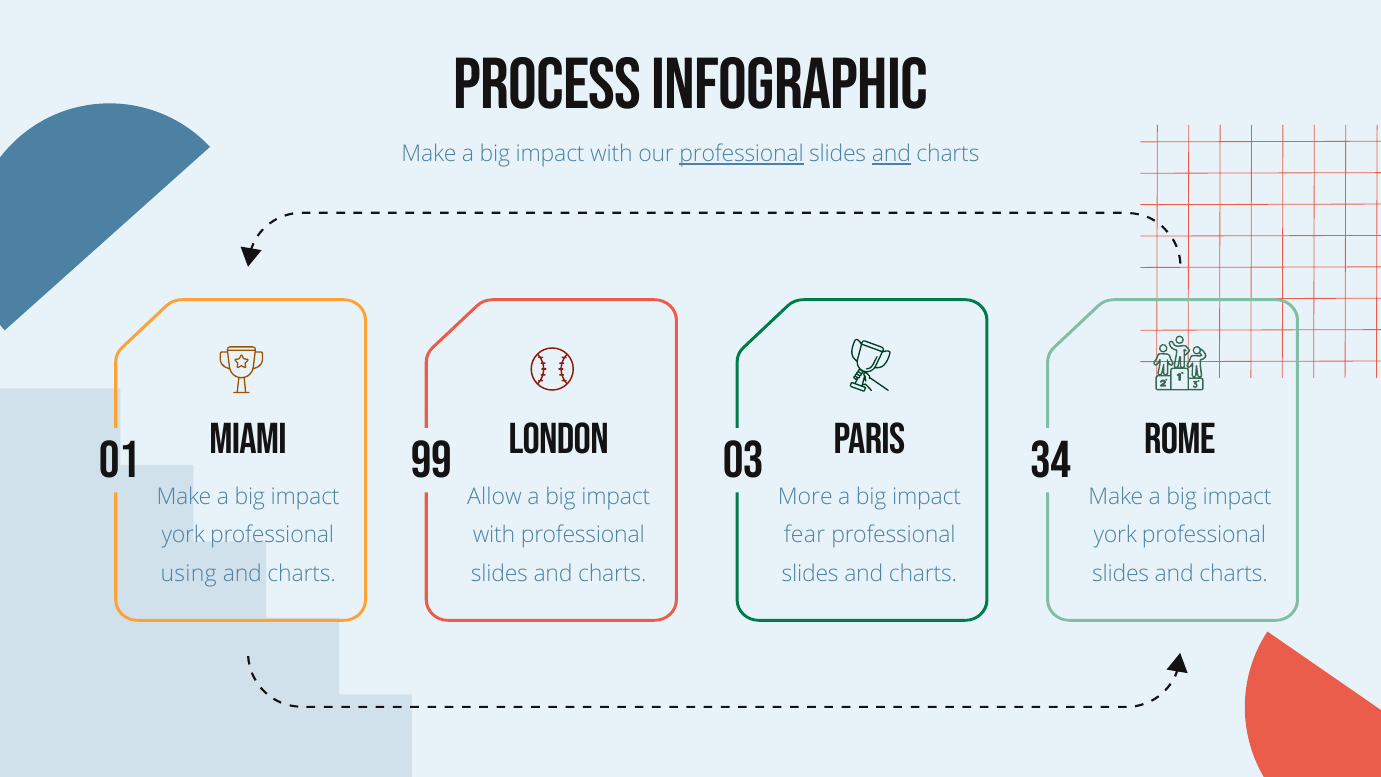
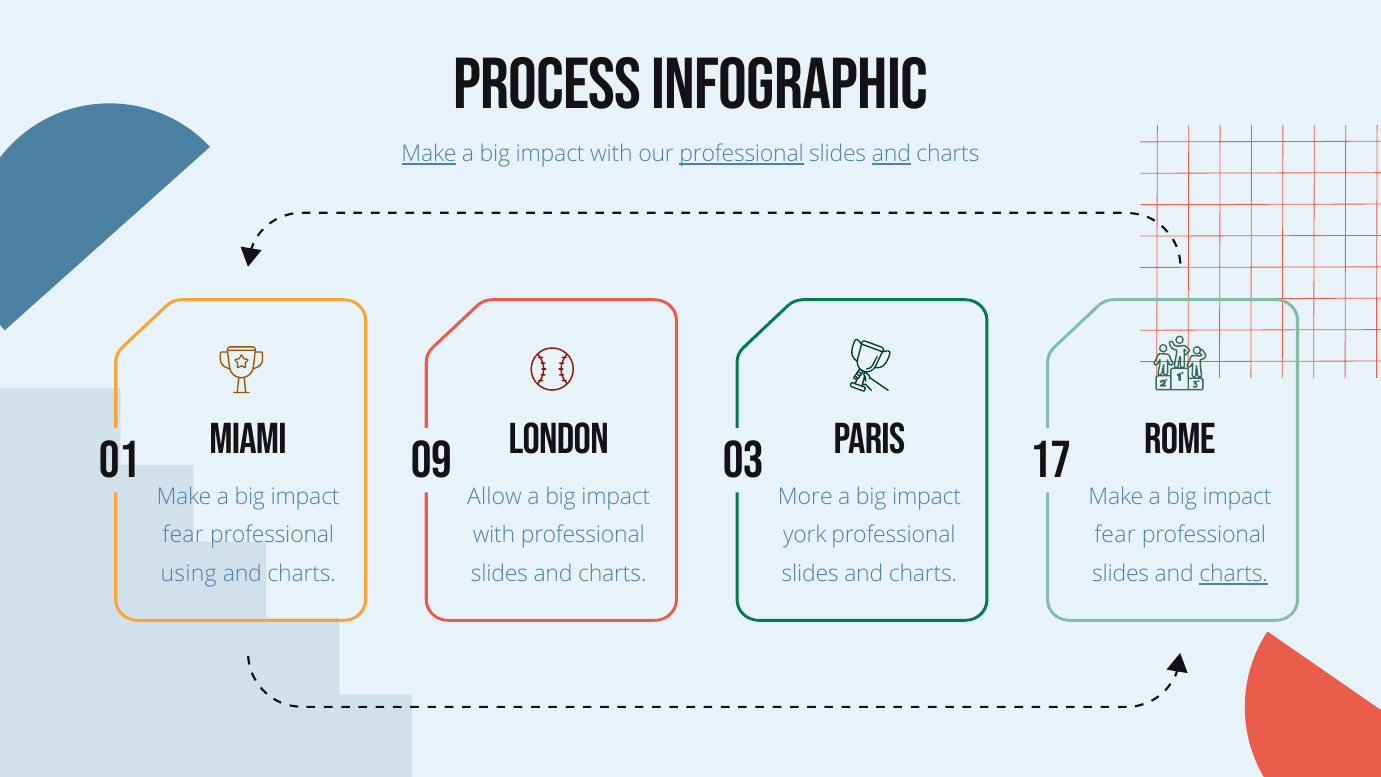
Make underline: none -> present (429, 154)
99: 99 -> 09 (431, 461)
34: 34 -> 17 (1051, 461)
york: york -> fear (183, 535)
fear: fear -> york (805, 535)
york: york -> fear (1115, 535)
charts underline: none -> present (1234, 574)
